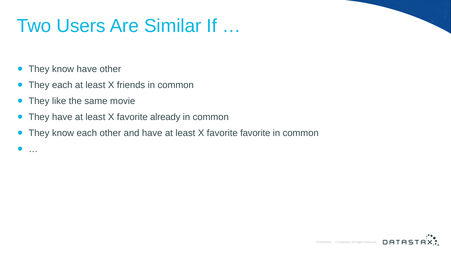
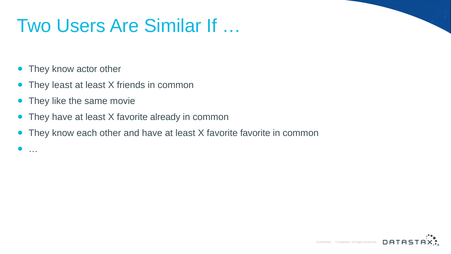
know have: have -> actor (87, 69)
They each: each -> least (62, 85)
